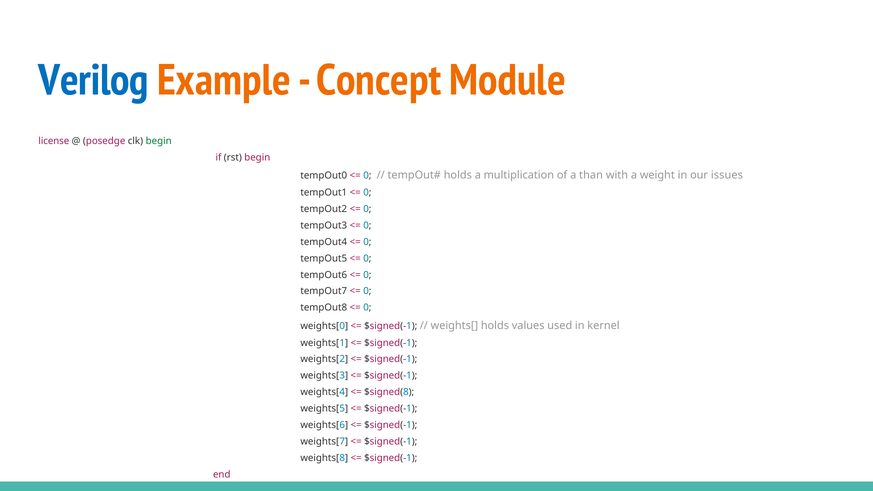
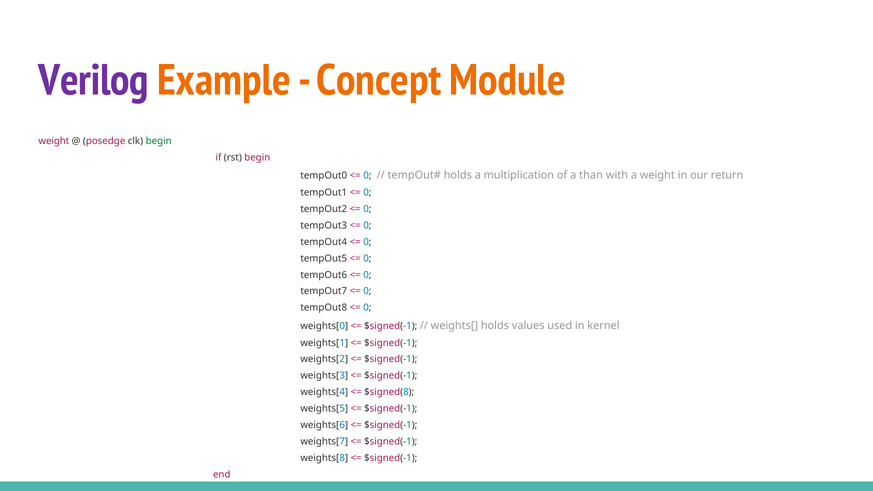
Verilog colour: blue -> purple (94, 80)
license: license -> weight (54, 141)
issues: issues -> return (727, 175)
